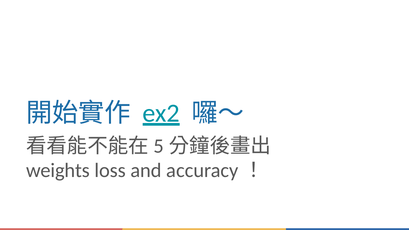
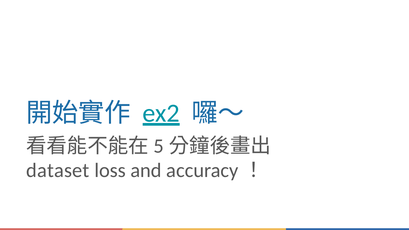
weights: weights -> dataset (58, 171)
